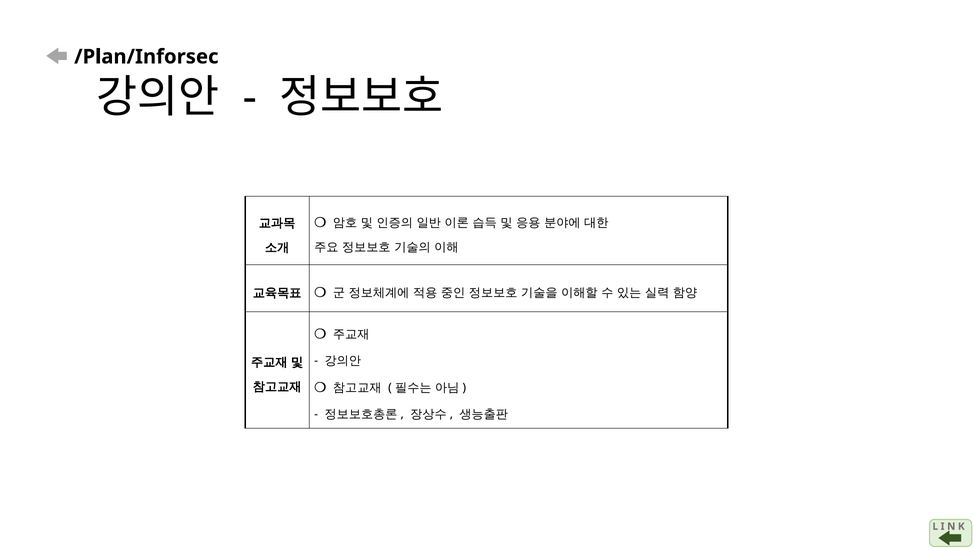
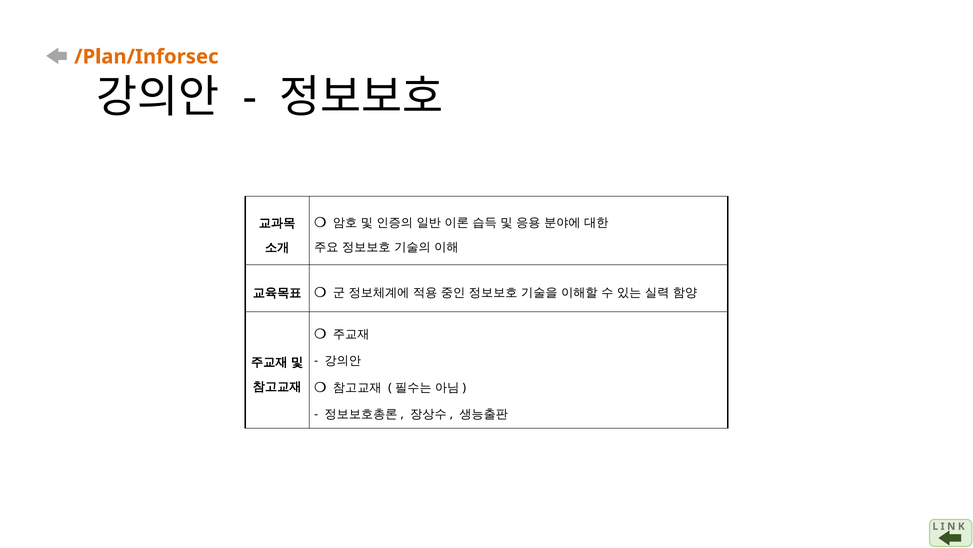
/Plan/Inforsec colour: black -> orange (146, 57)
